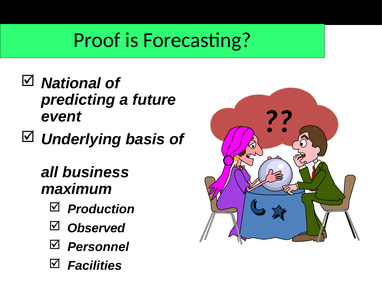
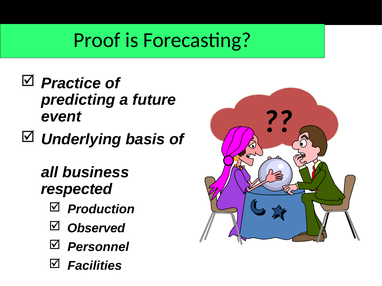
National: National -> Practice (71, 83)
maximum: maximum -> respected (77, 189)
